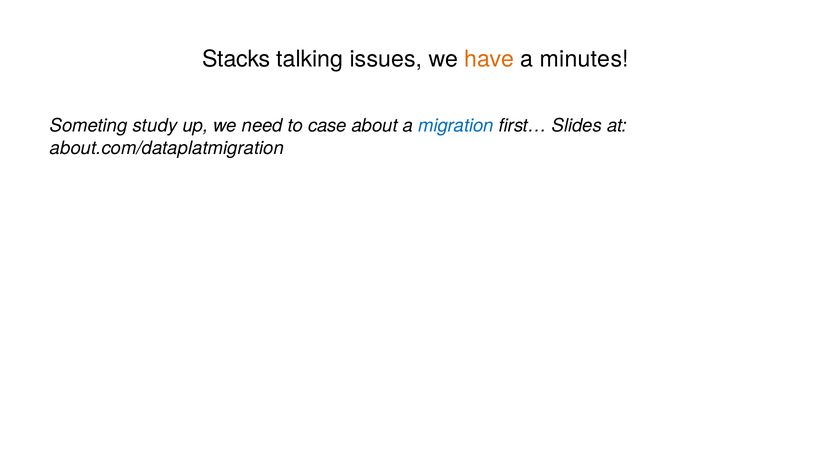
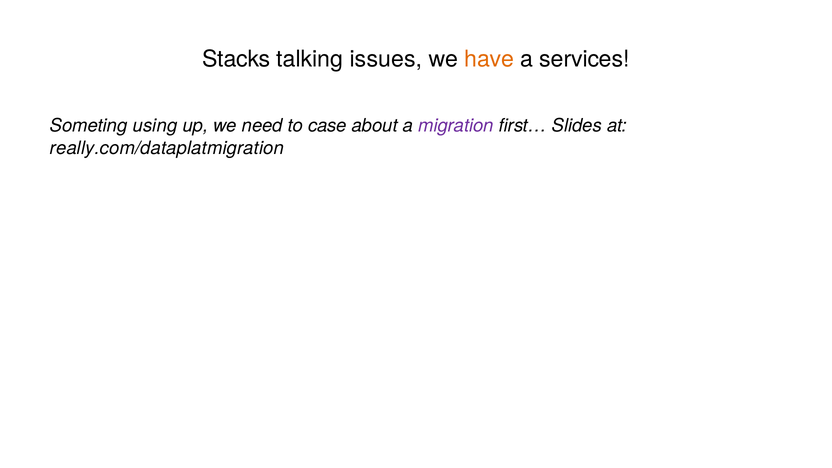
minutes: minutes -> services (584, 59)
study: study -> using (155, 126)
migration colour: blue -> purple (456, 126)
about.com/dataplatmigration: about.com/dataplatmigration -> really.com/dataplatmigration (167, 148)
